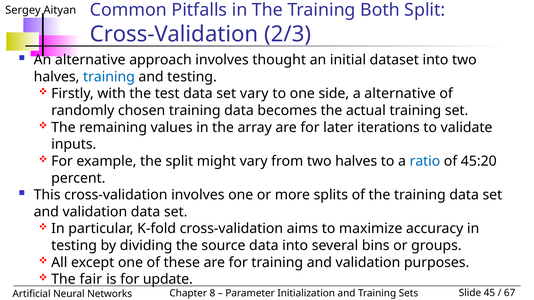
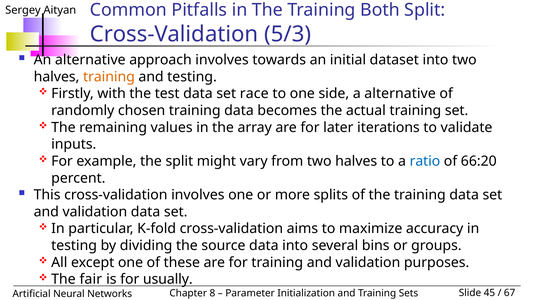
2/3: 2/3 -> 5/3 (288, 34)
thought: thought -> towards (279, 60)
training colour: blue -> orange (109, 77)
set vary: vary -> race (254, 94)
45:20: 45:20 -> 66:20 (479, 161)
update: update -> usually (168, 280)
